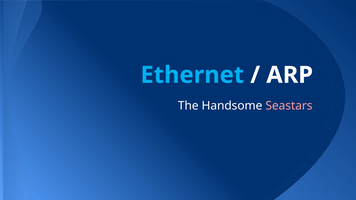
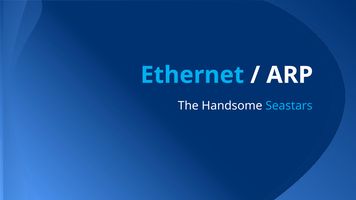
Seastars colour: pink -> light blue (289, 106)
